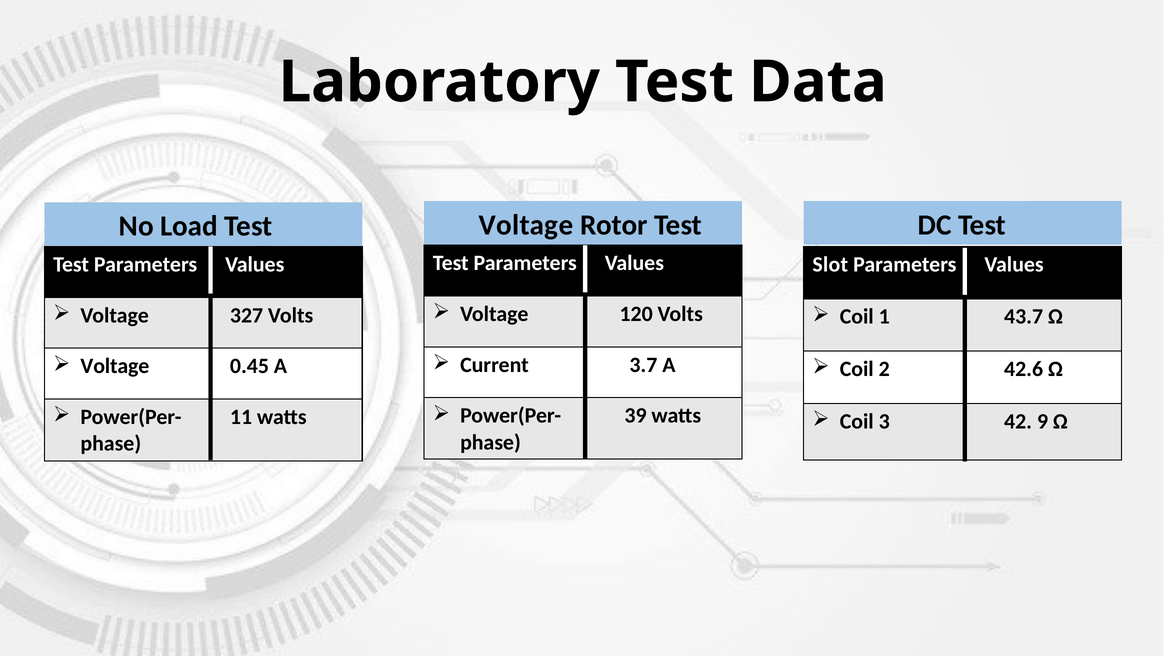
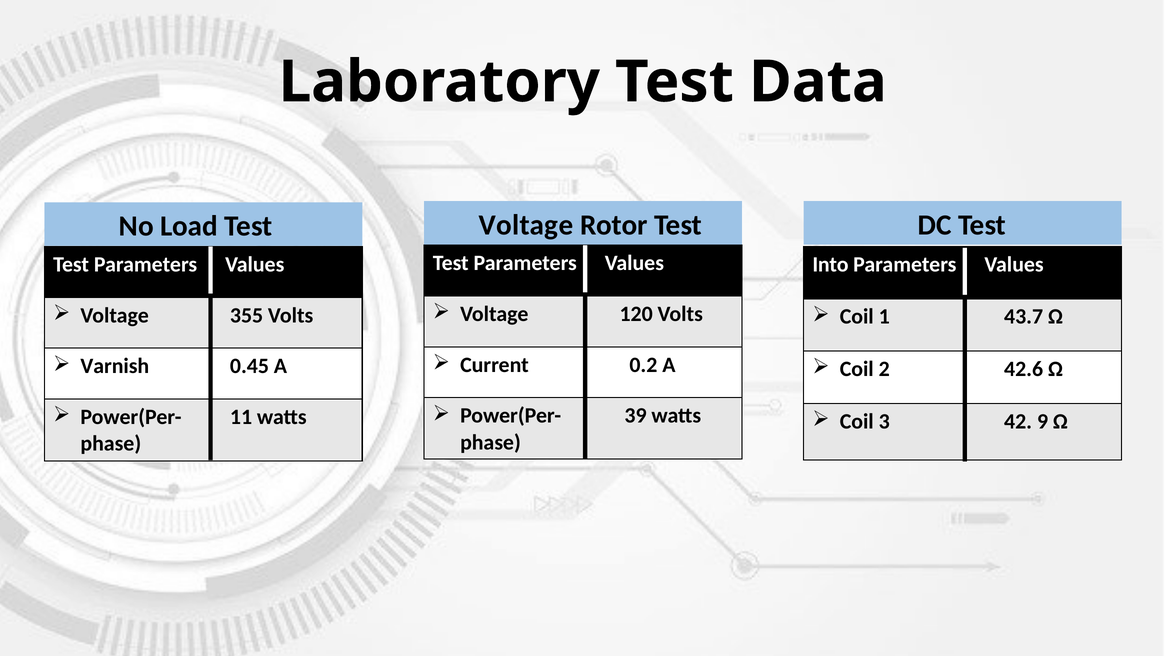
Slot: Slot -> Into (830, 264)
327: 327 -> 355 (247, 315)
3.7: 3.7 -> 0.2 (643, 365)
Voltage: Voltage -> Varnish (115, 366)
